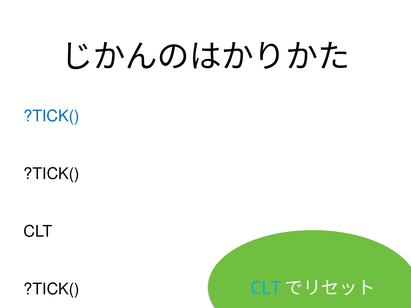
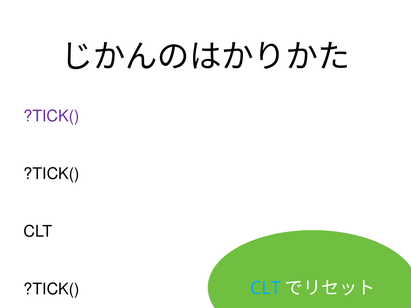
?TICK( colour: blue -> purple (52, 116)
